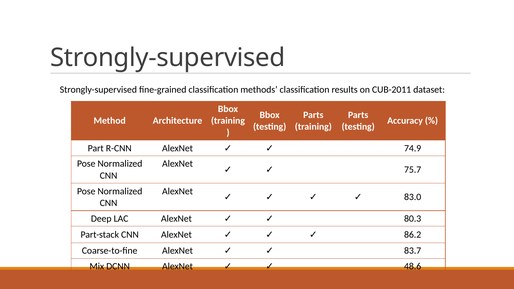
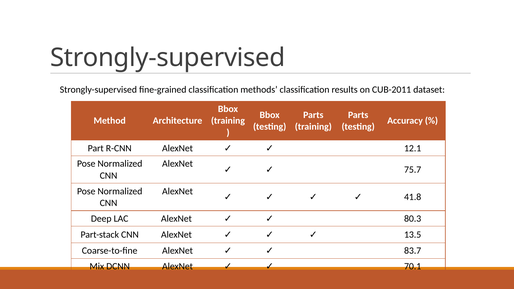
74.9: 74.9 -> 12.1 (413, 148)
83.0: 83.0 -> 41.8 (413, 197)
86.2: 86.2 -> 13.5 (413, 235)
48.6: 48.6 -> 70.1 (413, 266)
